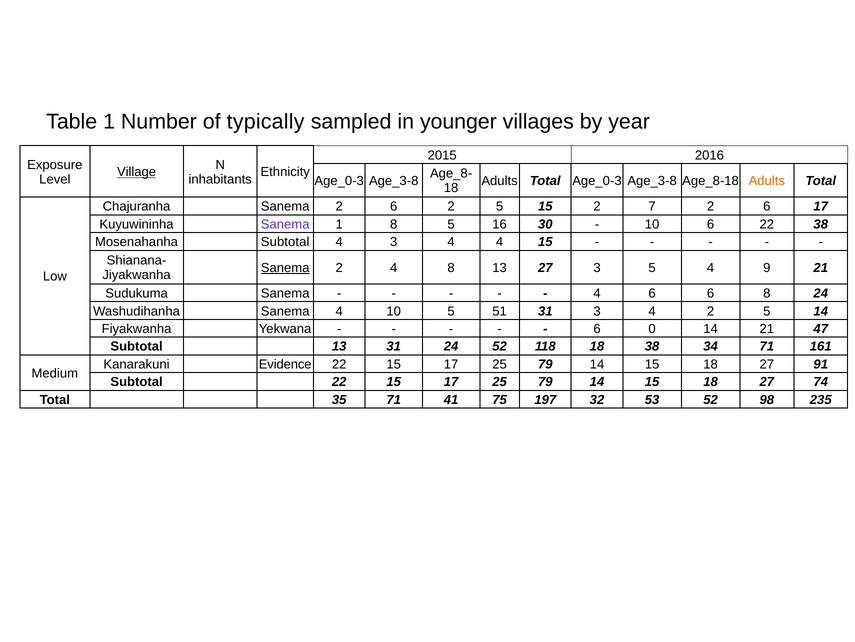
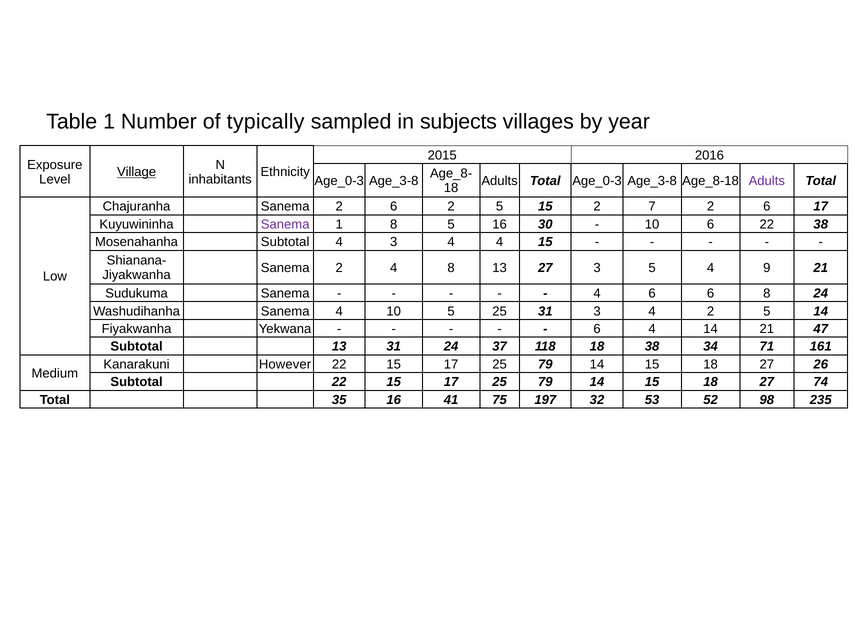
younger: younger -> subjects (458, 122)
Adults colour: orange -> purple (767, 181)
Sanema underline: present -> none (285, 267)
5 51: 51 -> 25 (500, 311)
6 0: 0 -> 4 (652, 329)
24 52: 52 -> 37 (500, 346)
Evidence: Evidence -> However (285, 364)
91: 91 -> 26 (821, 364)
35 71: 71 -> 16 (394, 399)
